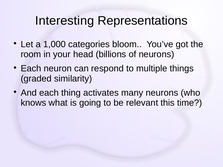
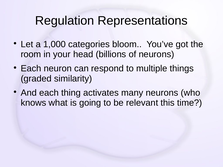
Interesting: Interesting -> Regulation (65, 21)
